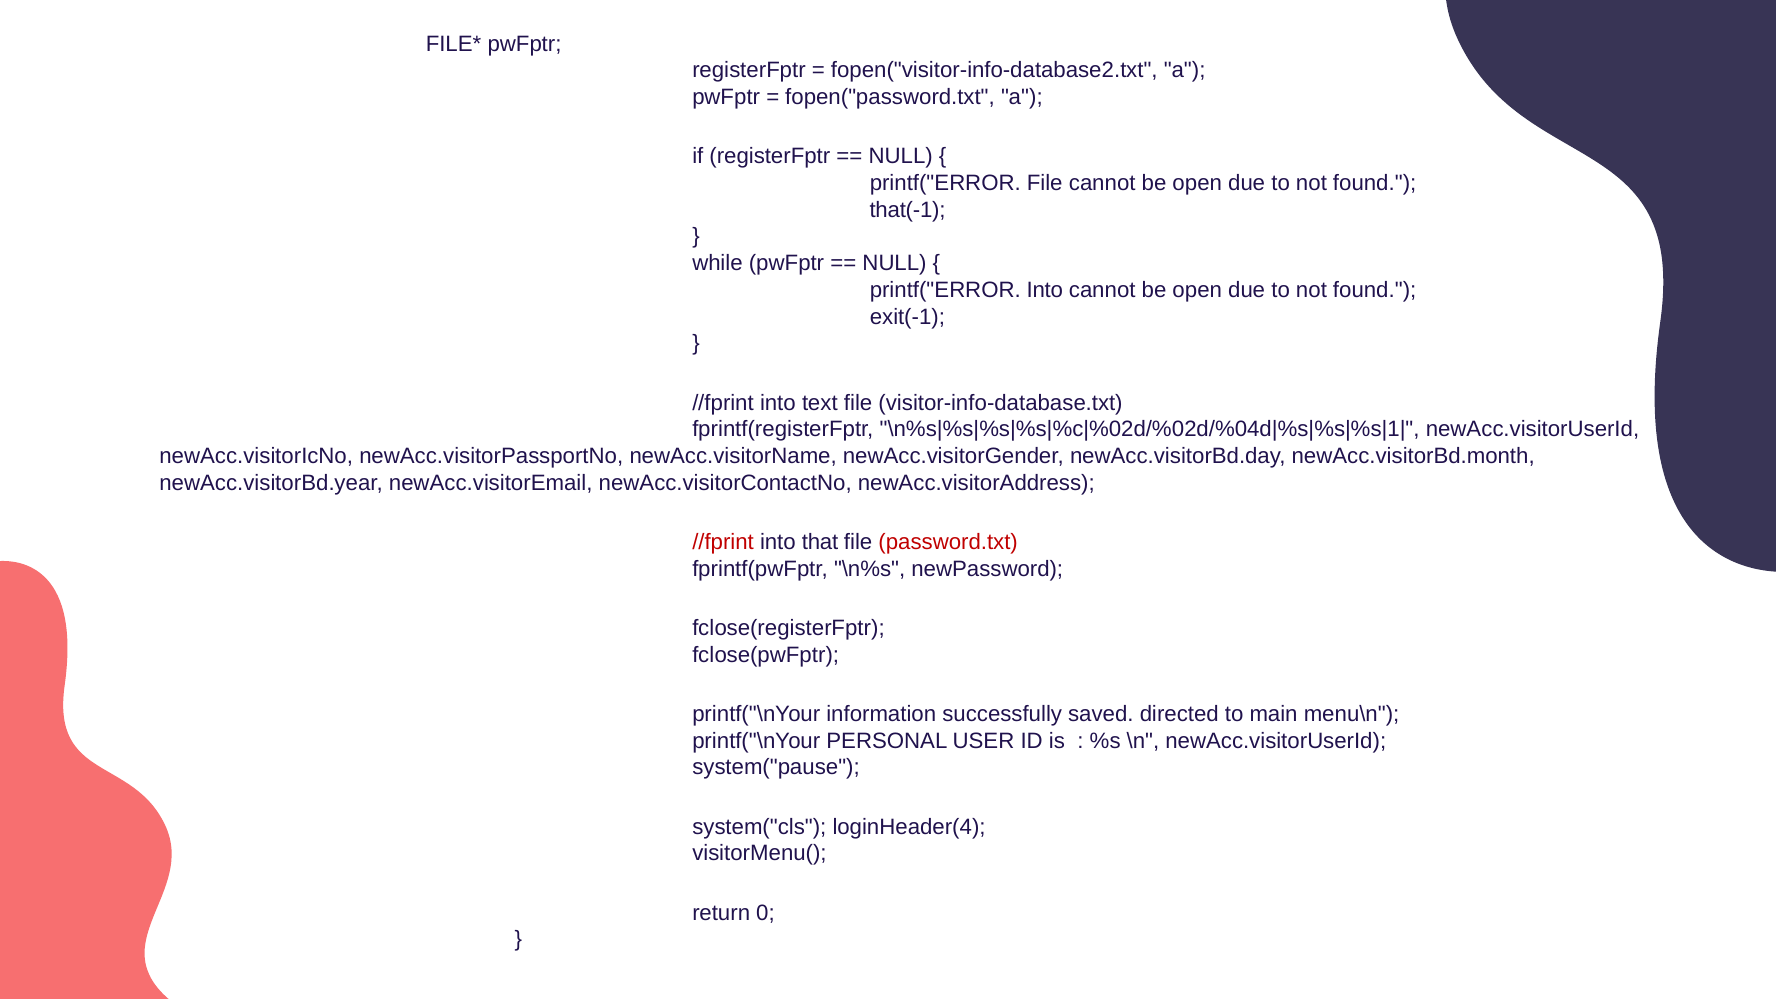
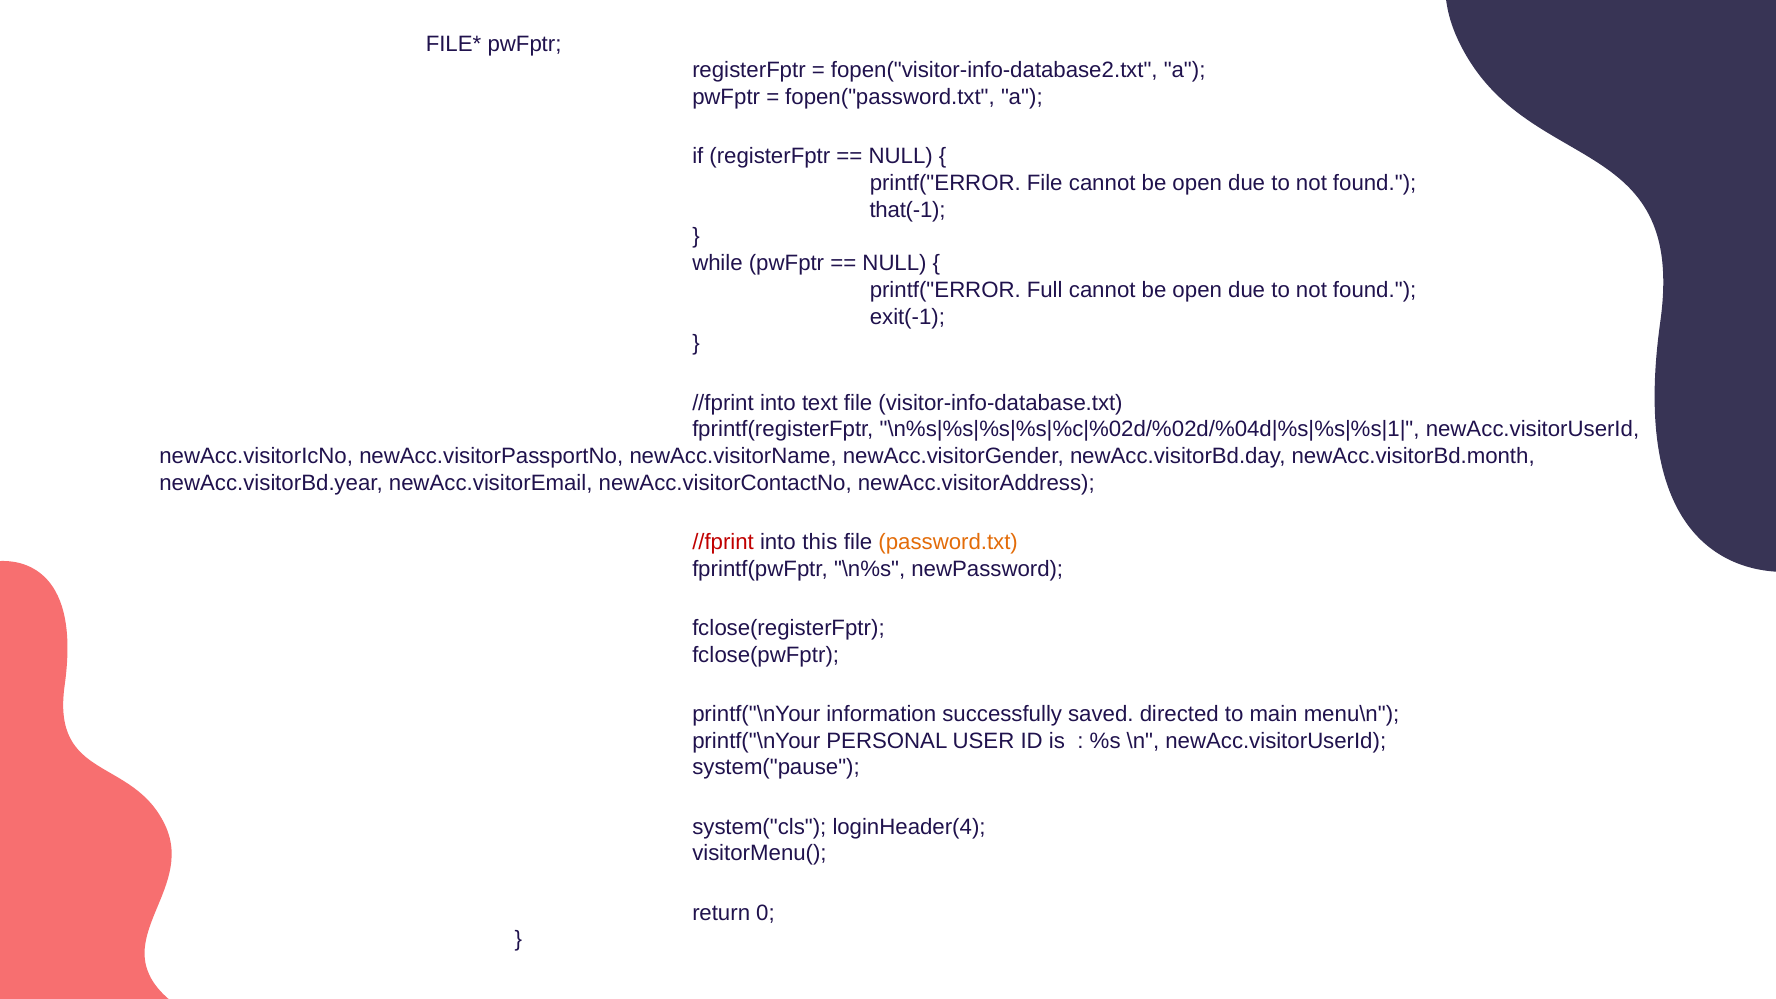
printf("ERROR Into: Into -> Full (1045, 290)
that: that -> this (820, 542)
password.txt colour: red -> orange (948, 542)
